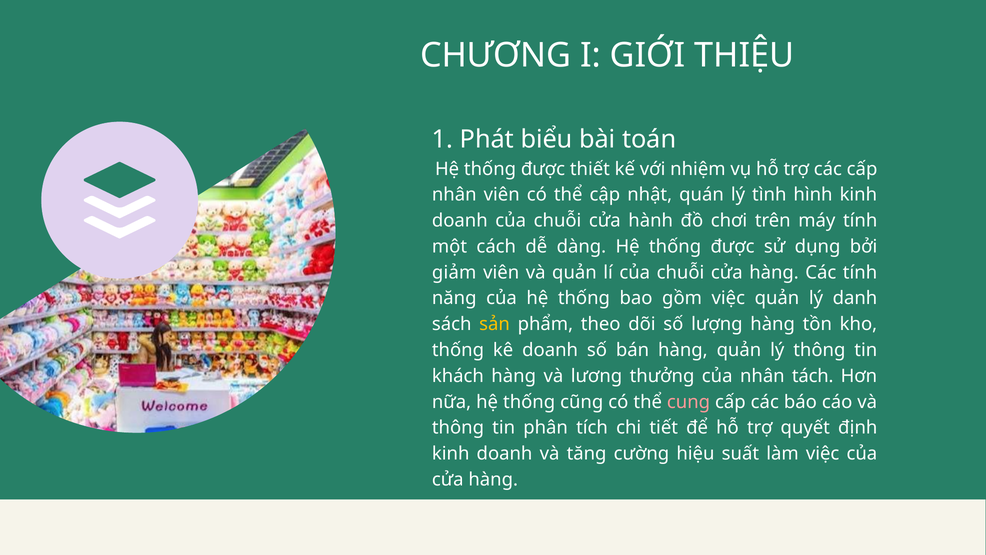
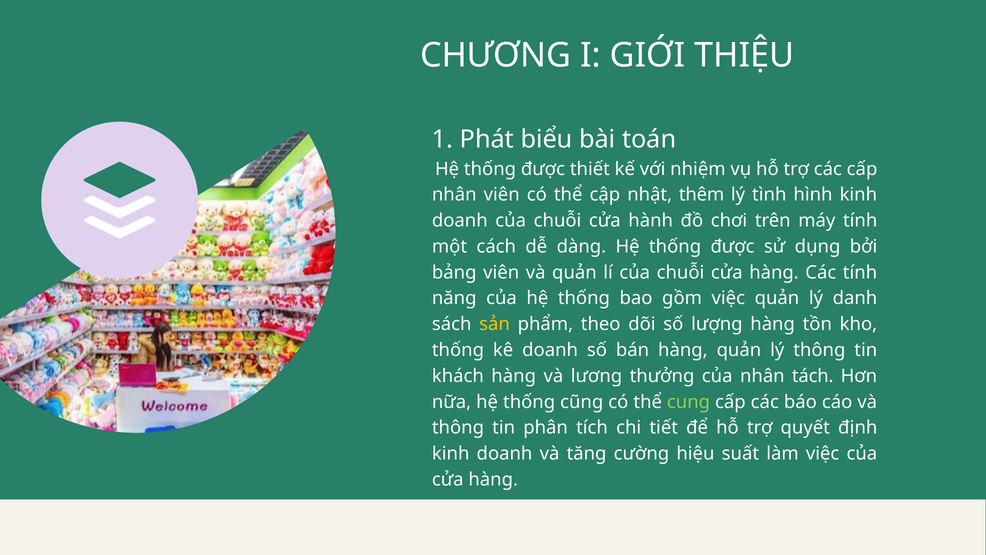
quán: quán -> thêm (702, 195)
giảm: giảm -> bảng (454, 272)
cung colour: pink -> light green (689, 402)
